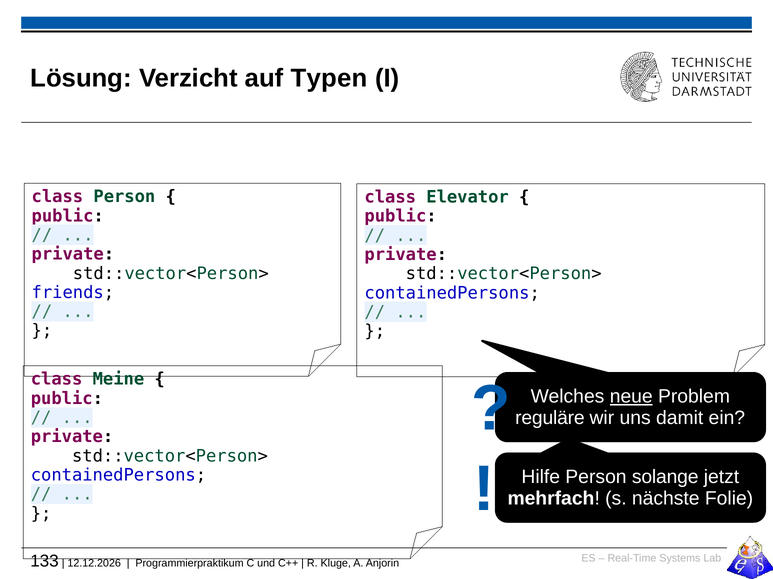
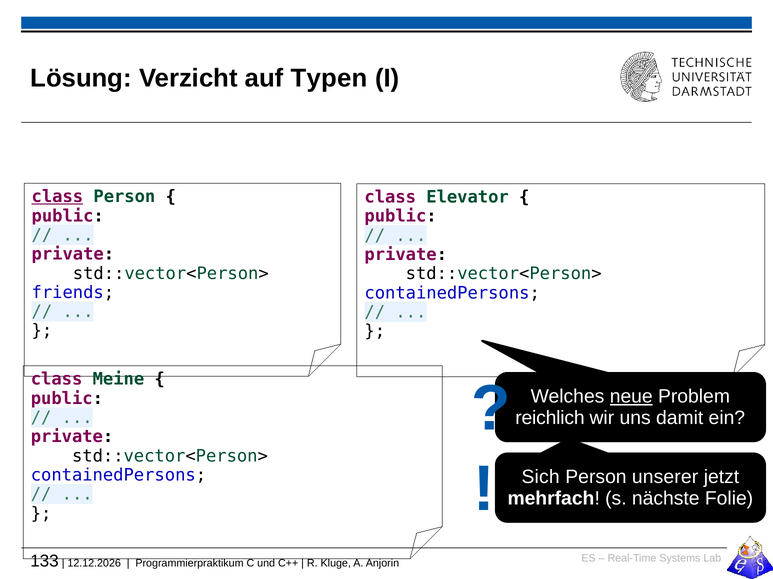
class underline: none -> present (57, 197)
reguläre: reguläre -> reichlich (550, 418)
Hilfe: Hilfe -> Sich (541, 478)
solange: solange -> unserer (665, 478)
